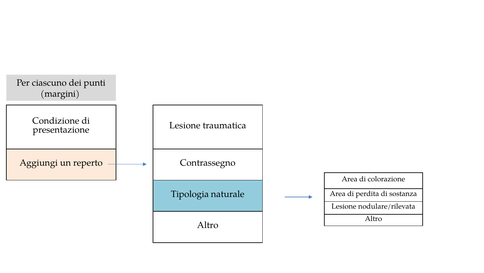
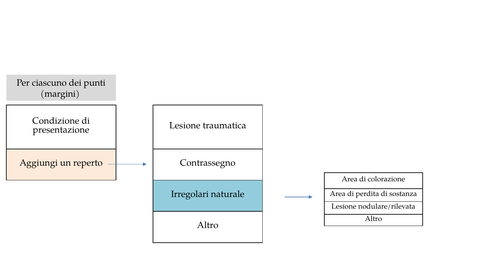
Tipologia: Tipologia -> Irregolari (190, 194)
